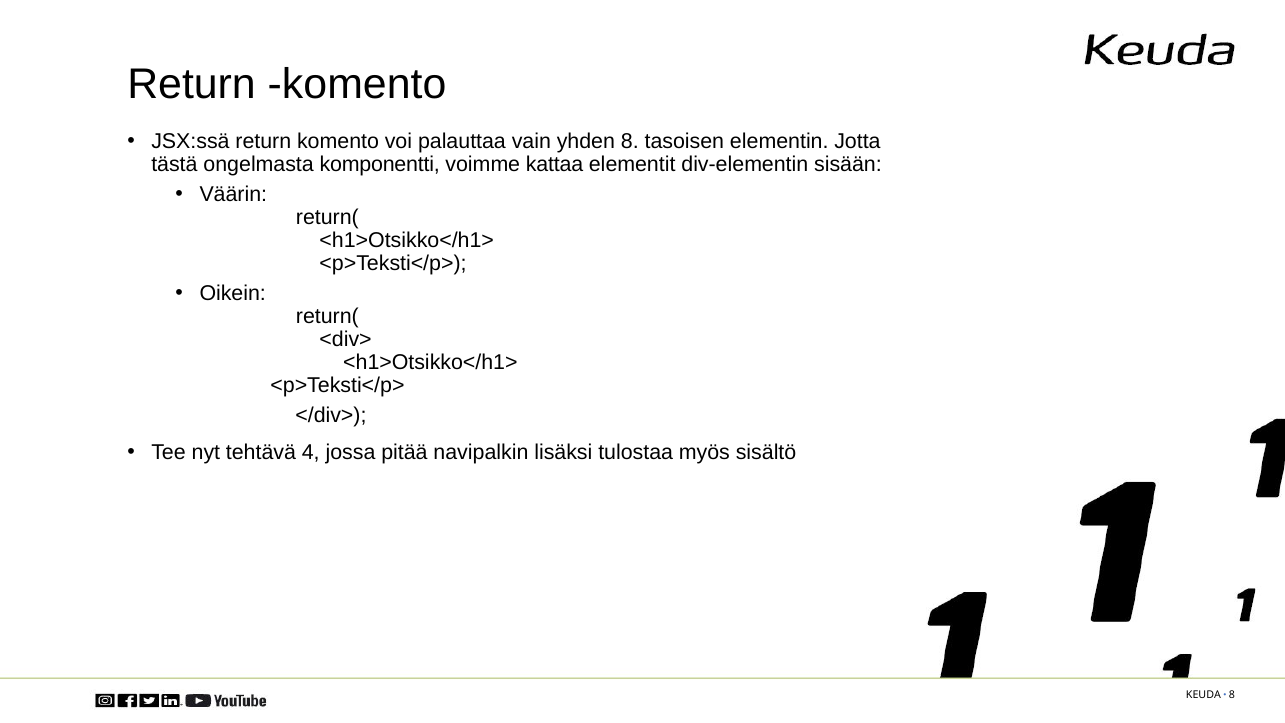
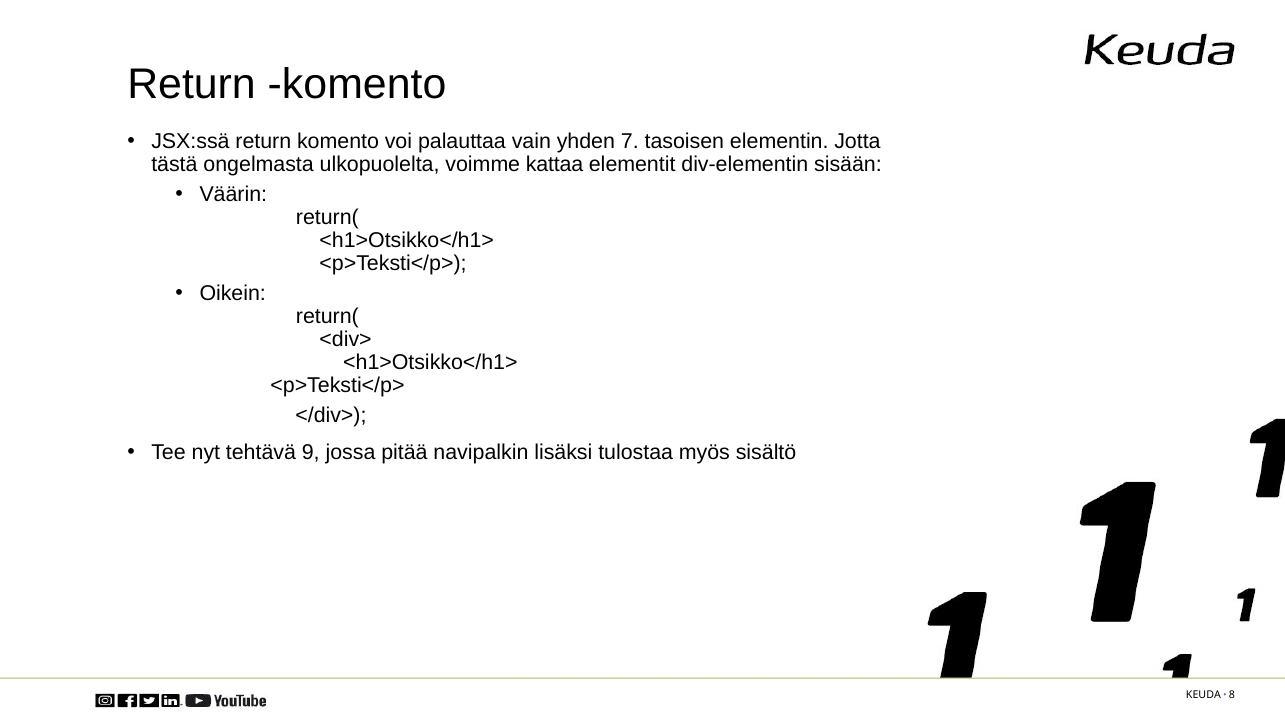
yhden 8: 8 -> 7 (630, 141)
komponentti: komponentti -> ulkopuolelta (380, 164)
4: 4 -> 9 (311, 452)
